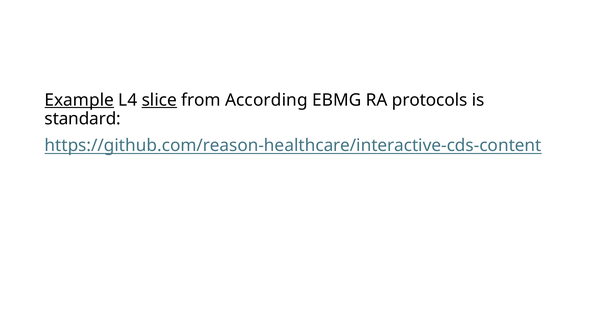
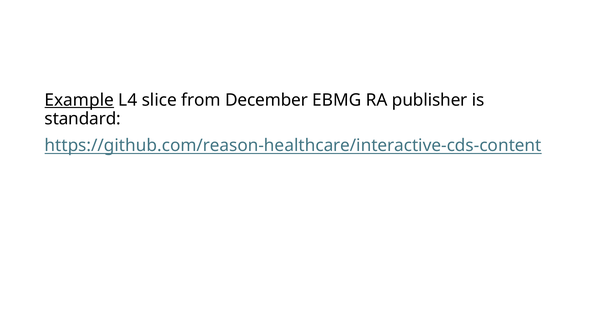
slice underline: present -> none (159, 100)
According: According -> December (267, 100)
protocols: protocols -> publisher (430, 100)
